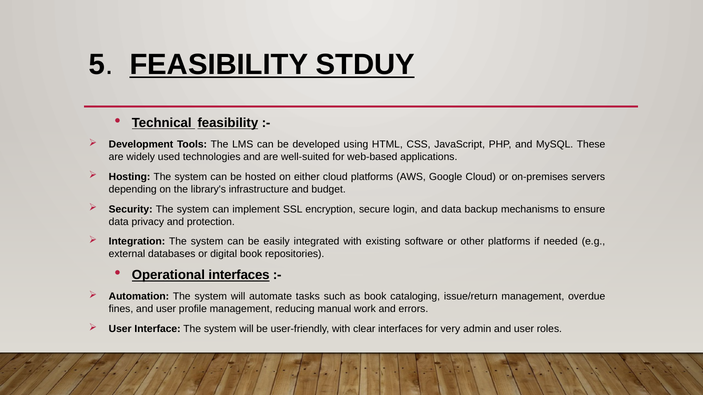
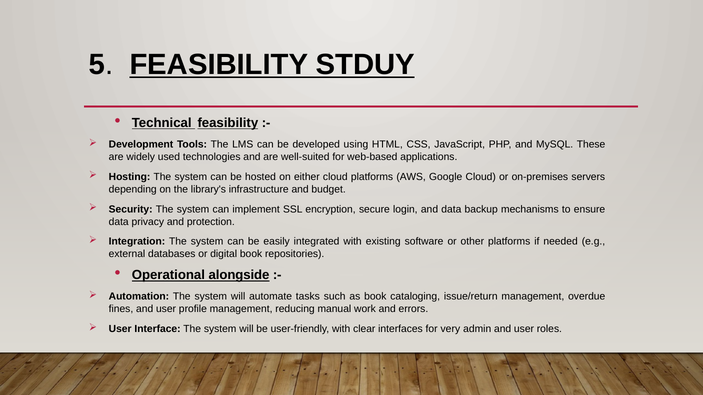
Operational interfaces: interfaces -> alongside (239, 275)
